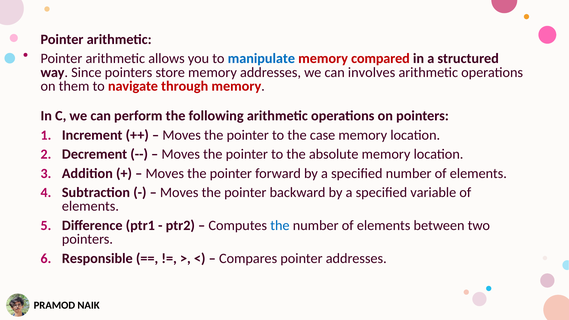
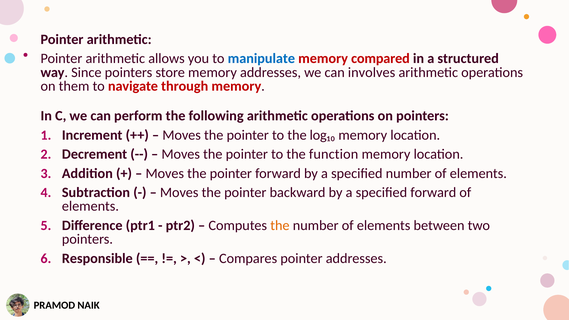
case: case -> log₁₀ (323, 135)
absolute: absolute -> function (334, 154)
specified variable: variable -> forward (433, 192)
the colour: blue -> orange (280, 225)
